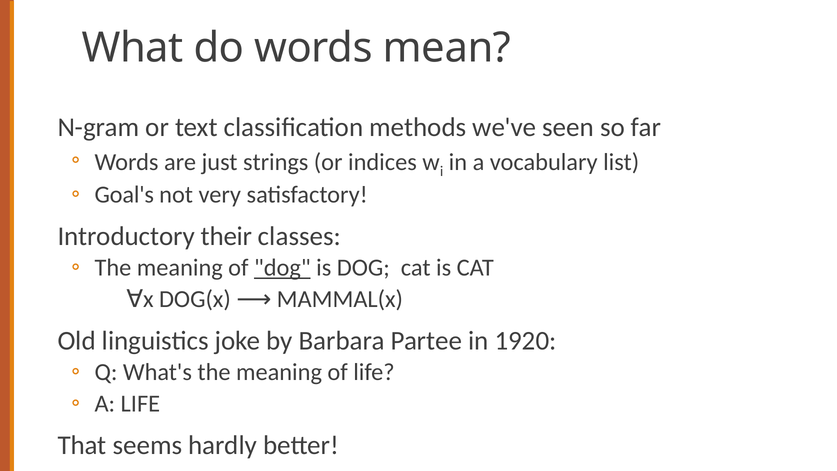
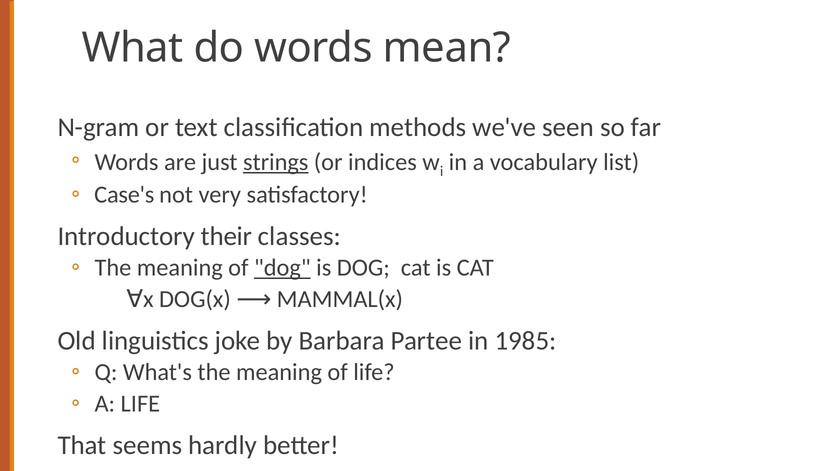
strings underline: none -> present (276, 162)
Goal's: Goal's -> Case's (124, 194)
1920: 1920 -> 1985 (525, 341)
